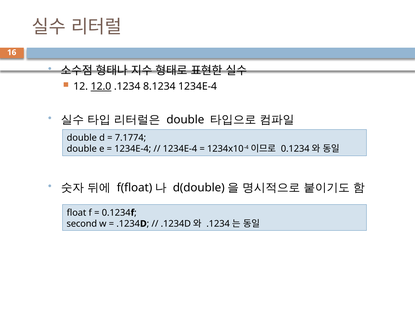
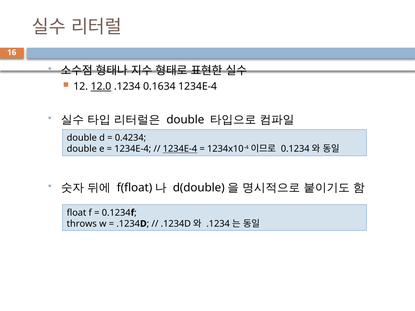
8.1234: 8.1234 -> 0.1634 (159, 87)
7.1774: 7.1774 -> 0.4234 (131, 138)
1234E-4 underline: none -> present (180, 149)
second: second -> throws (82, 224)
